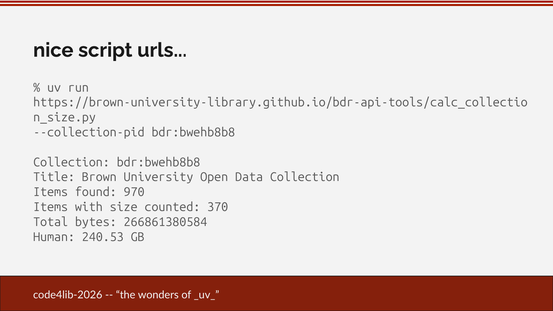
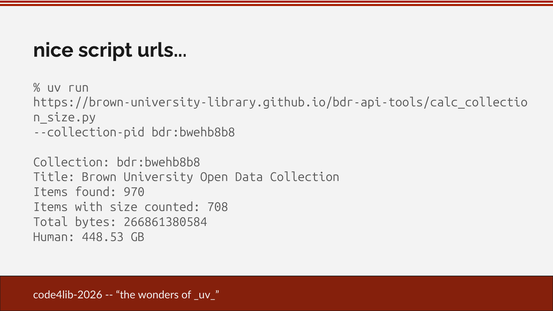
370: 370 -> 708 (218, 207)
240.53: 240.53 -> 448.53 (103, 237)
